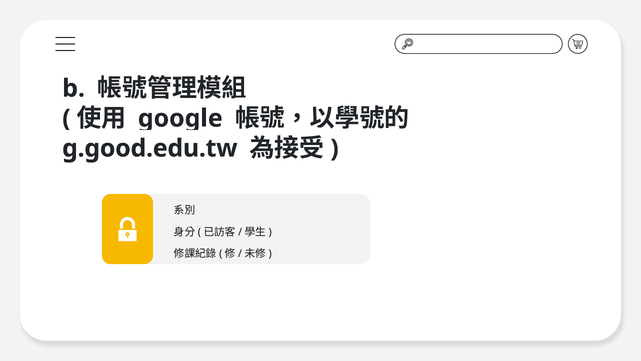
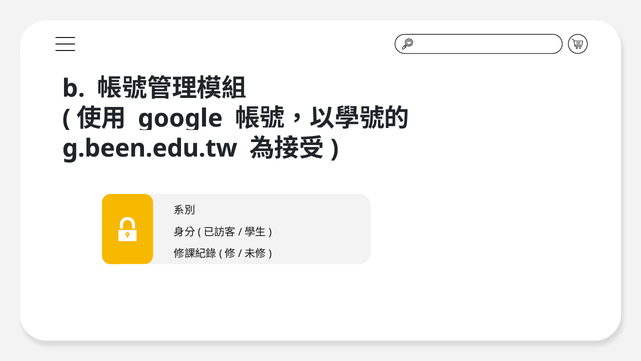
g.good.edu.tw: g.good.edu.tw -> g.been.edu.tw (150, 148)
